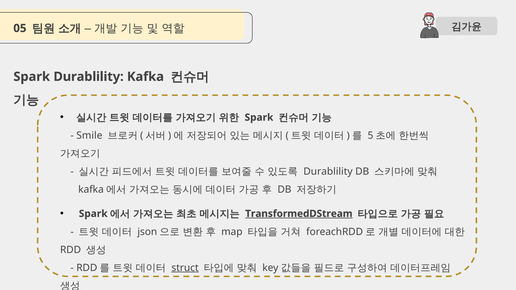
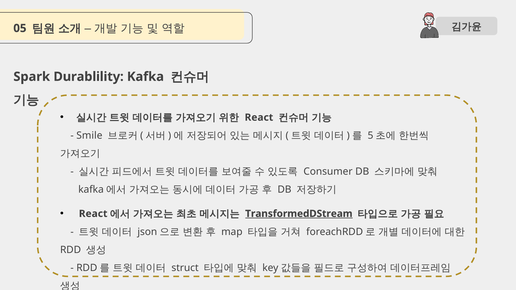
Spark: Spark -> React (259, 118)
Durablility: Durablility -> Consumer (328, 172)
Spark: Spark -> React (93, 214)
struct underline: present -> none (185, 268)
